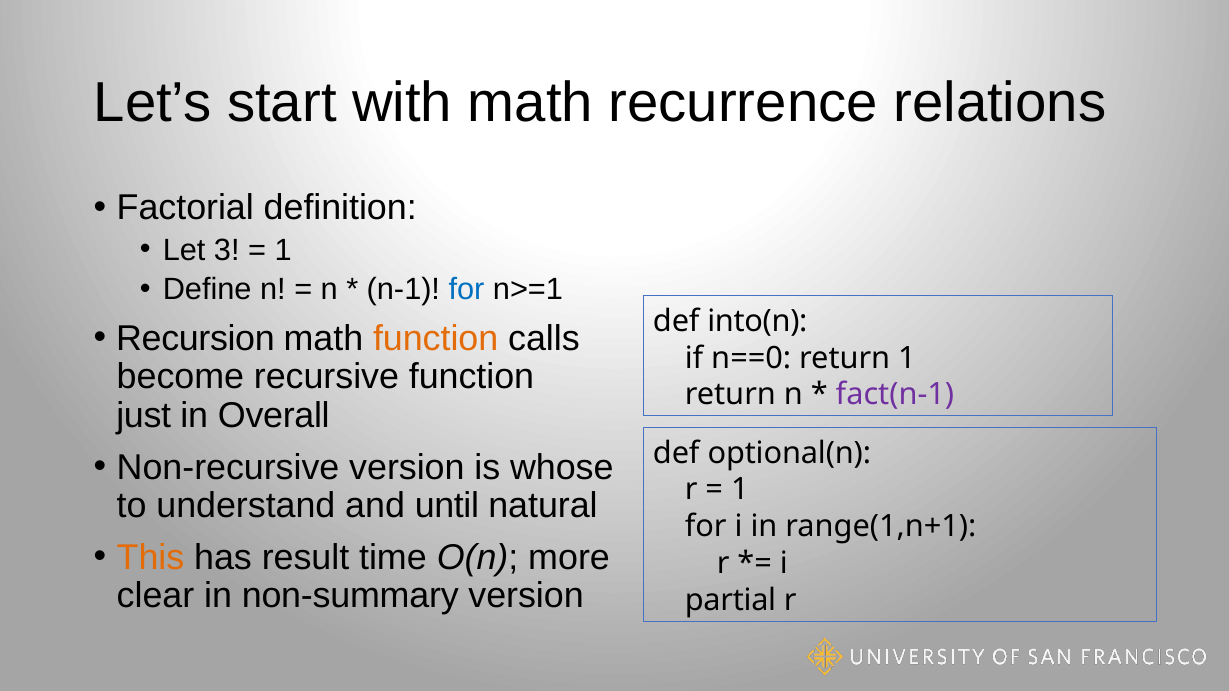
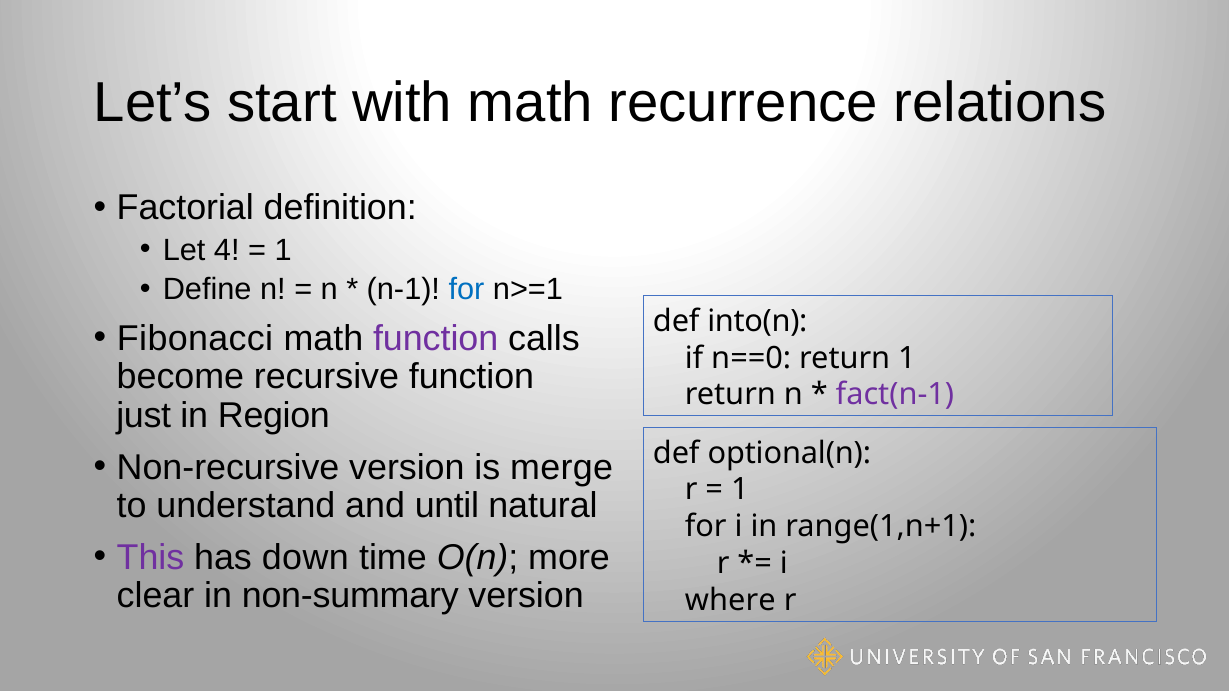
3: 3 -> 4 (227, 250)
Recursion: Recursion -> Fibonacci (195, 338)
function colour: orange -> purple (436, 338)
Overall: Overall -> Region (274, 416)
whose: whose -> merge (562, 467)
This colour: orange -> purple (151, 558)
result: result -> down (305, 558)
partial: partial -> where (730, 601)
